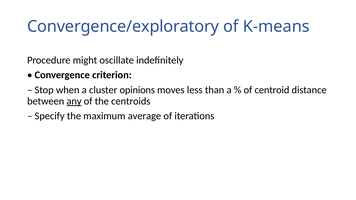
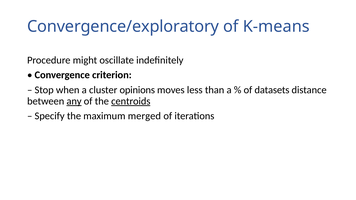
centroid: centroid -> datasets (272, 90)
centroids underline: none -> present (131, 101)
average: average -> merged (144, 116)
